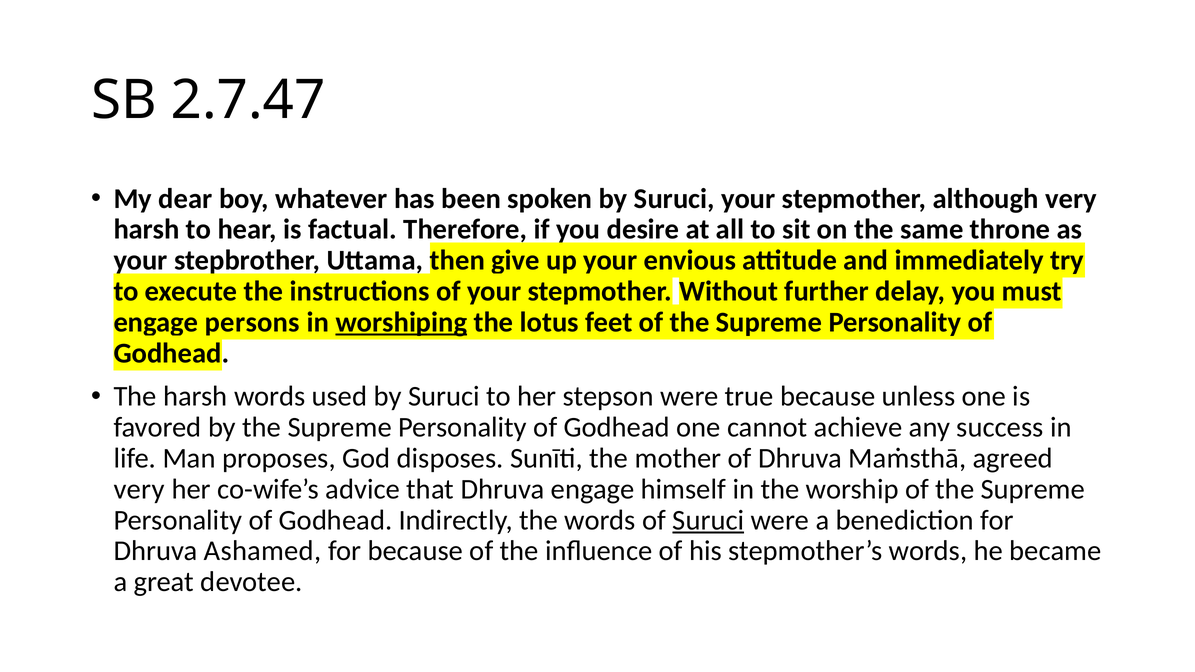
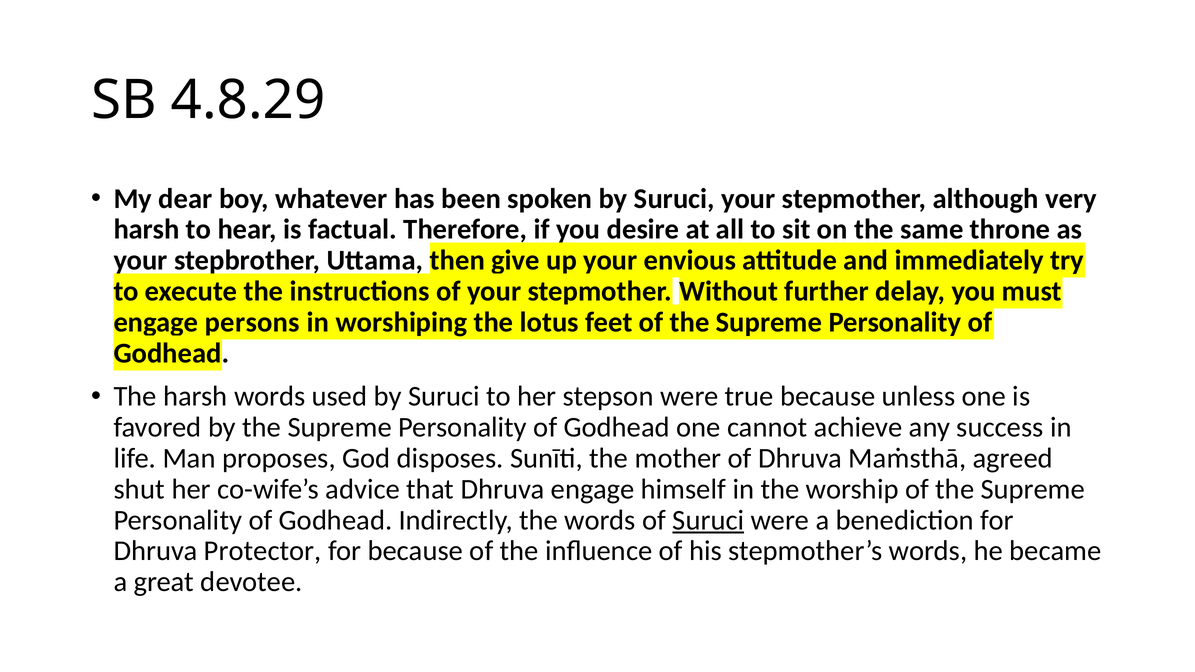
2.7.47: 2.7.47 -> 4.8.29 (248, 100)
worshiping underline: present -> none (401, 322)
very: very -> shut (139, 489)
Ashamed: Ashamed -> Protector (263, 551)
